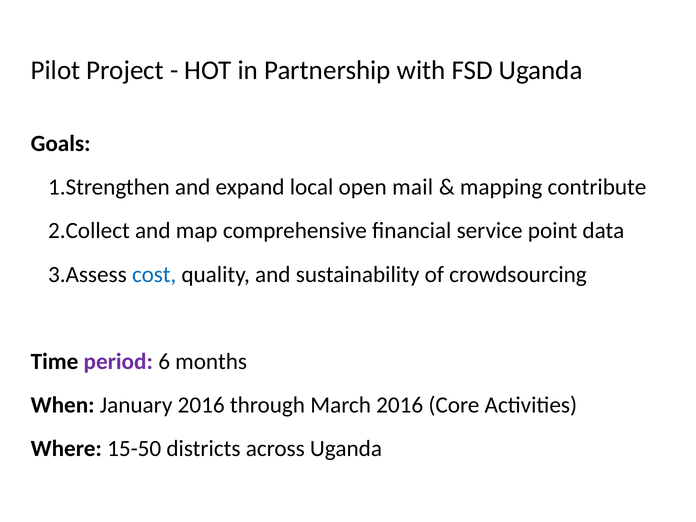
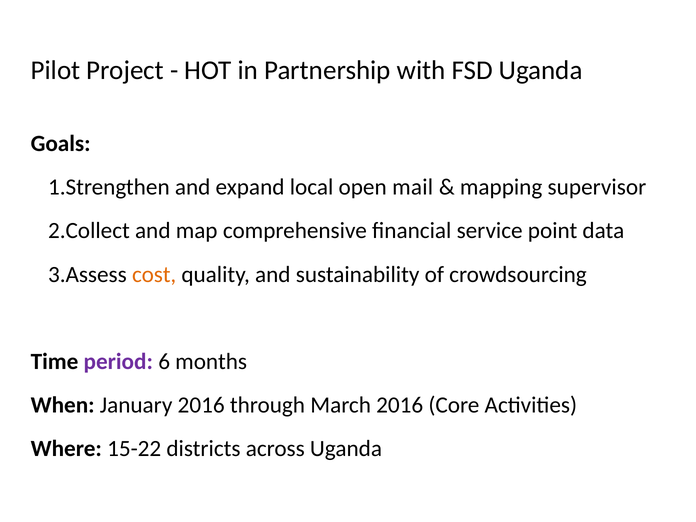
contribute: contribute -> supervisor (597, 187)
cost colour: blue -> orange (154, 274)
15-50: 15-50 -> 15-22 (134, 449)
